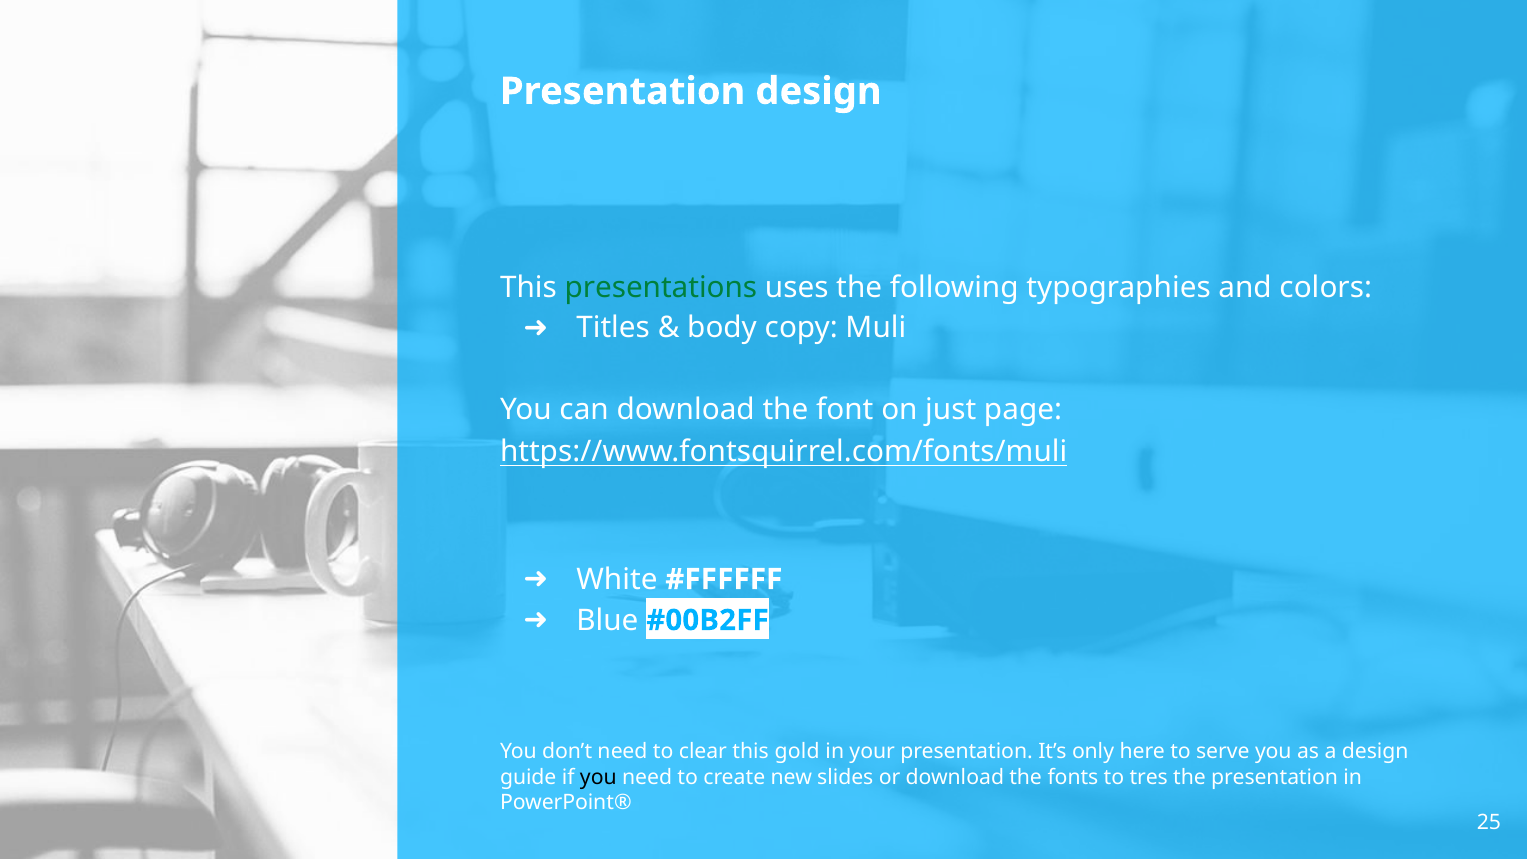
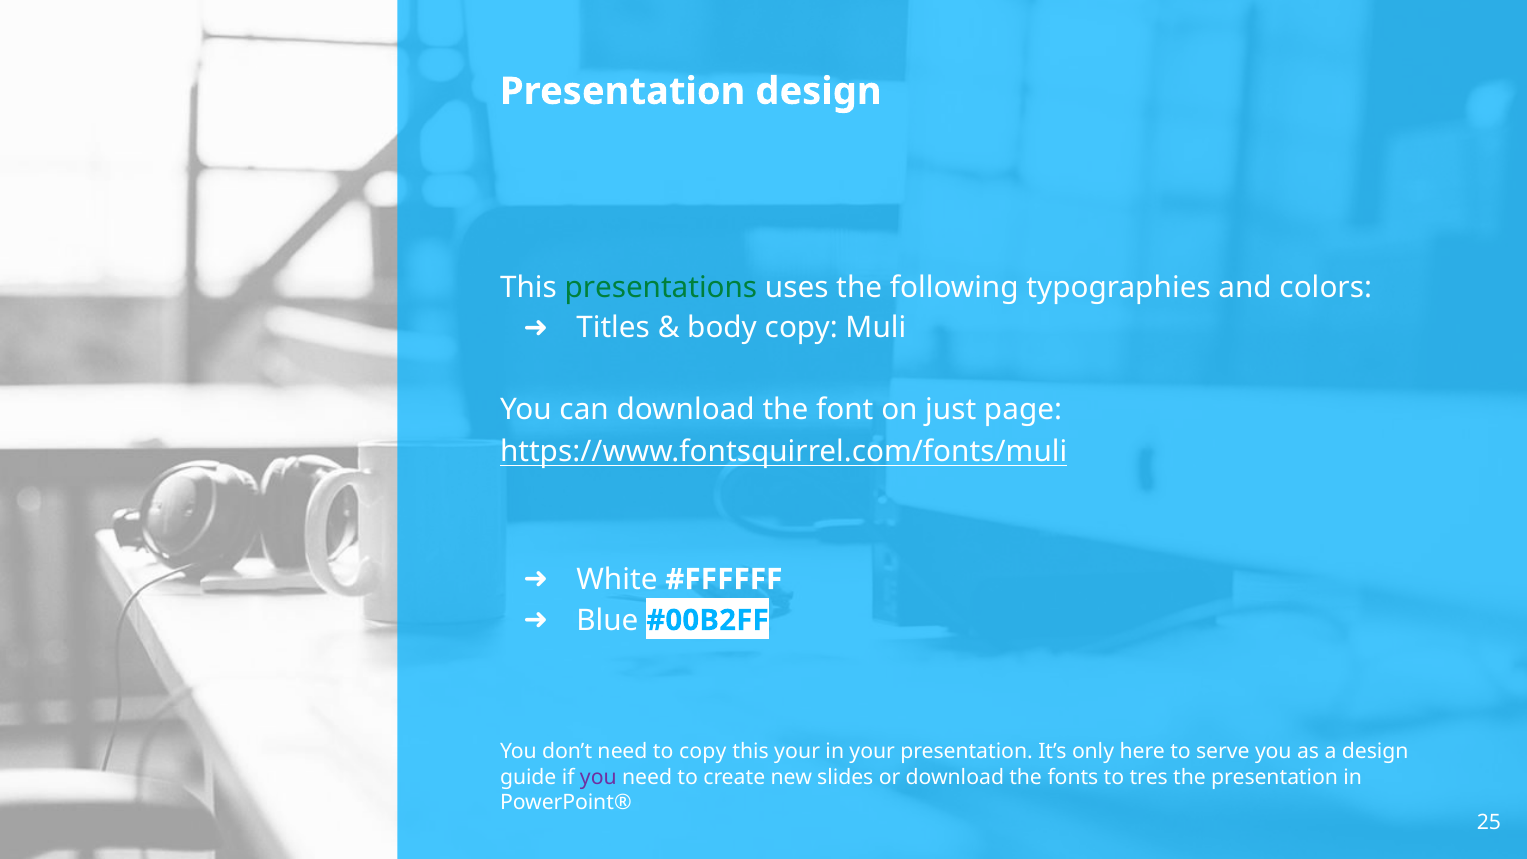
to clear: clear -> copy (703, 752)
this gold: gold -> your (797, 752)
you colour: black -> purple (598, 777)
